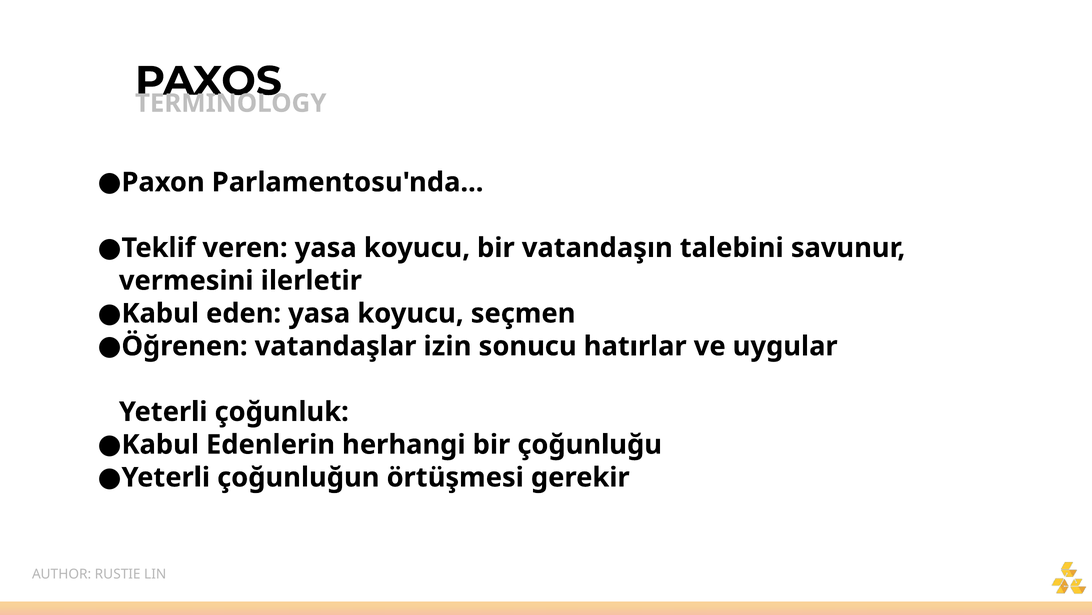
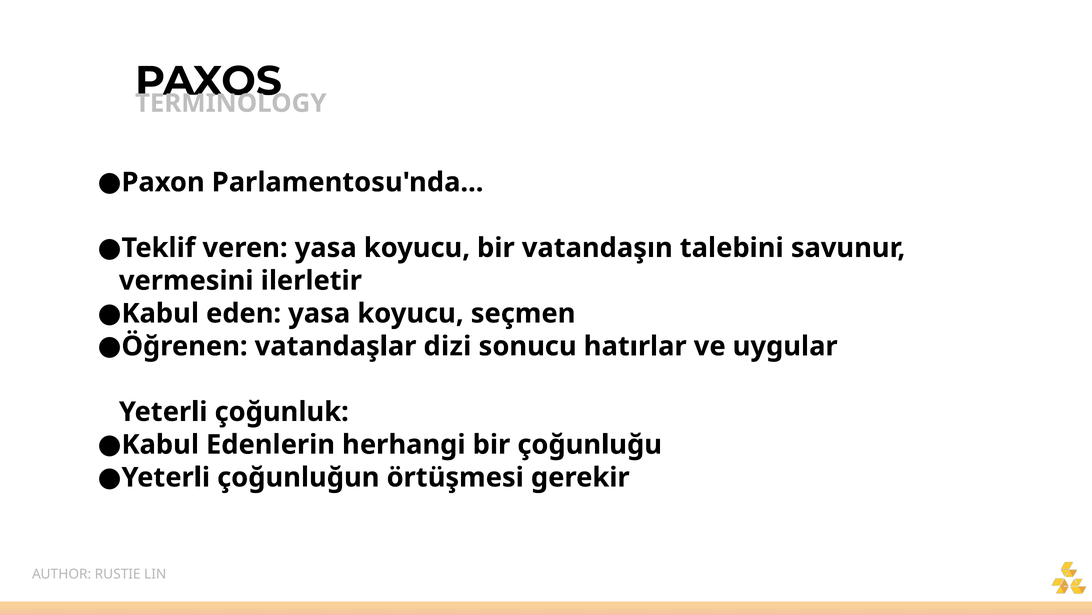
izin: izin -> dizi (447, 346)
